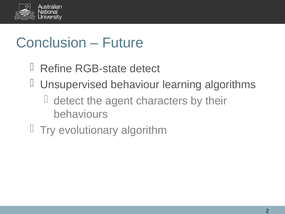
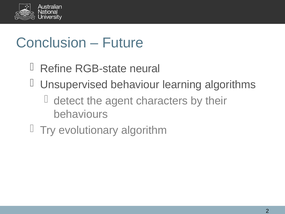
RGB-state detect: detect -> neural (145, 69)
